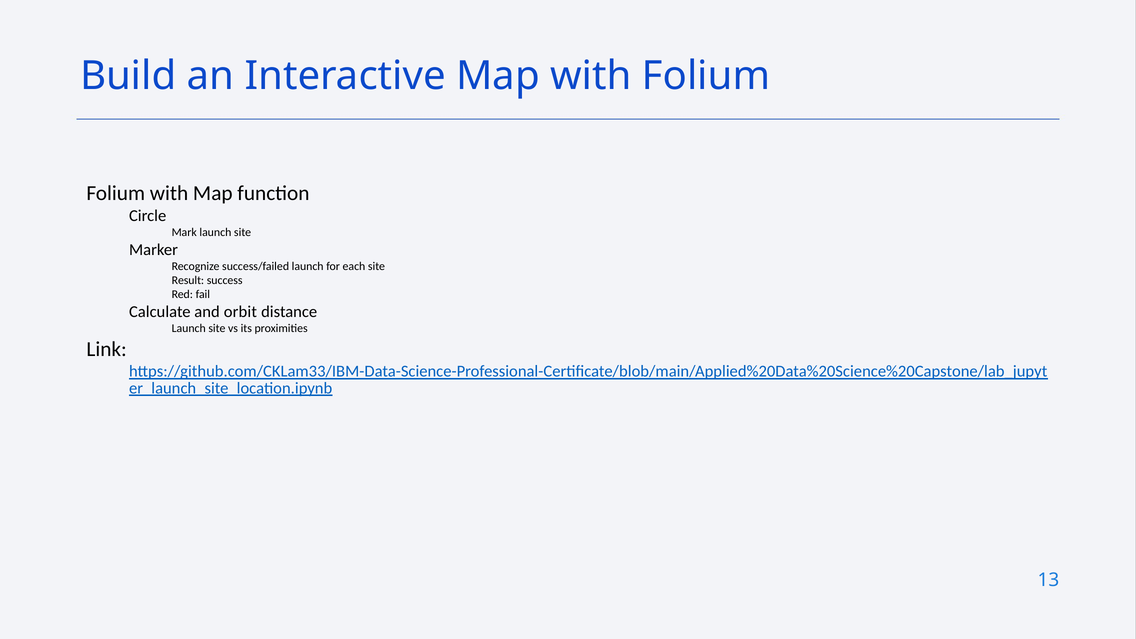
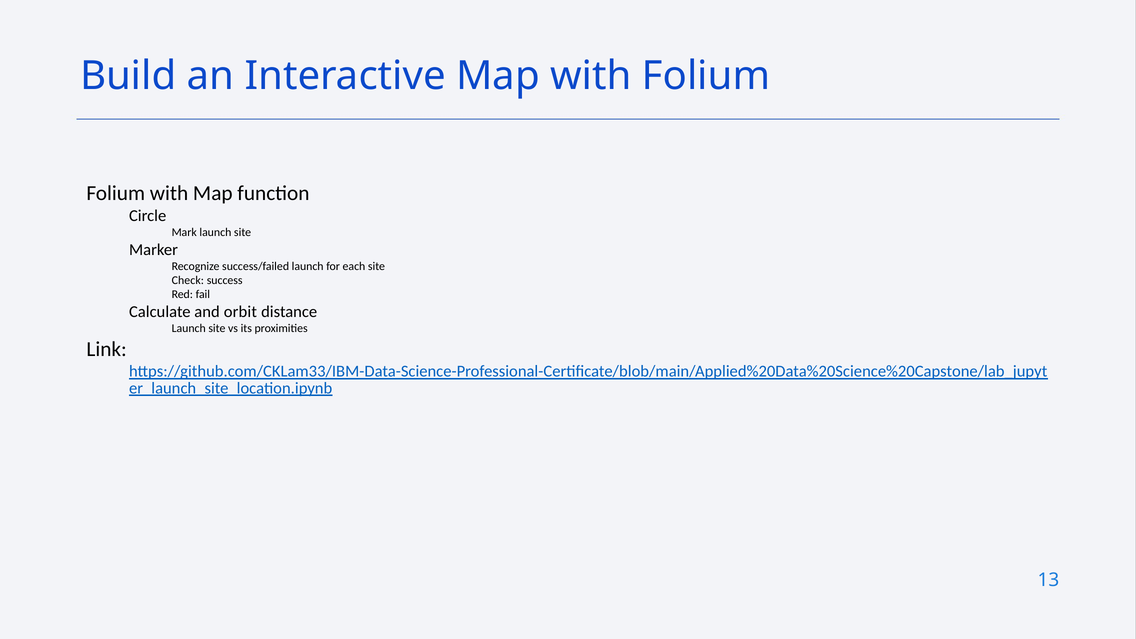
Result: Result -> Check (188, 280)
